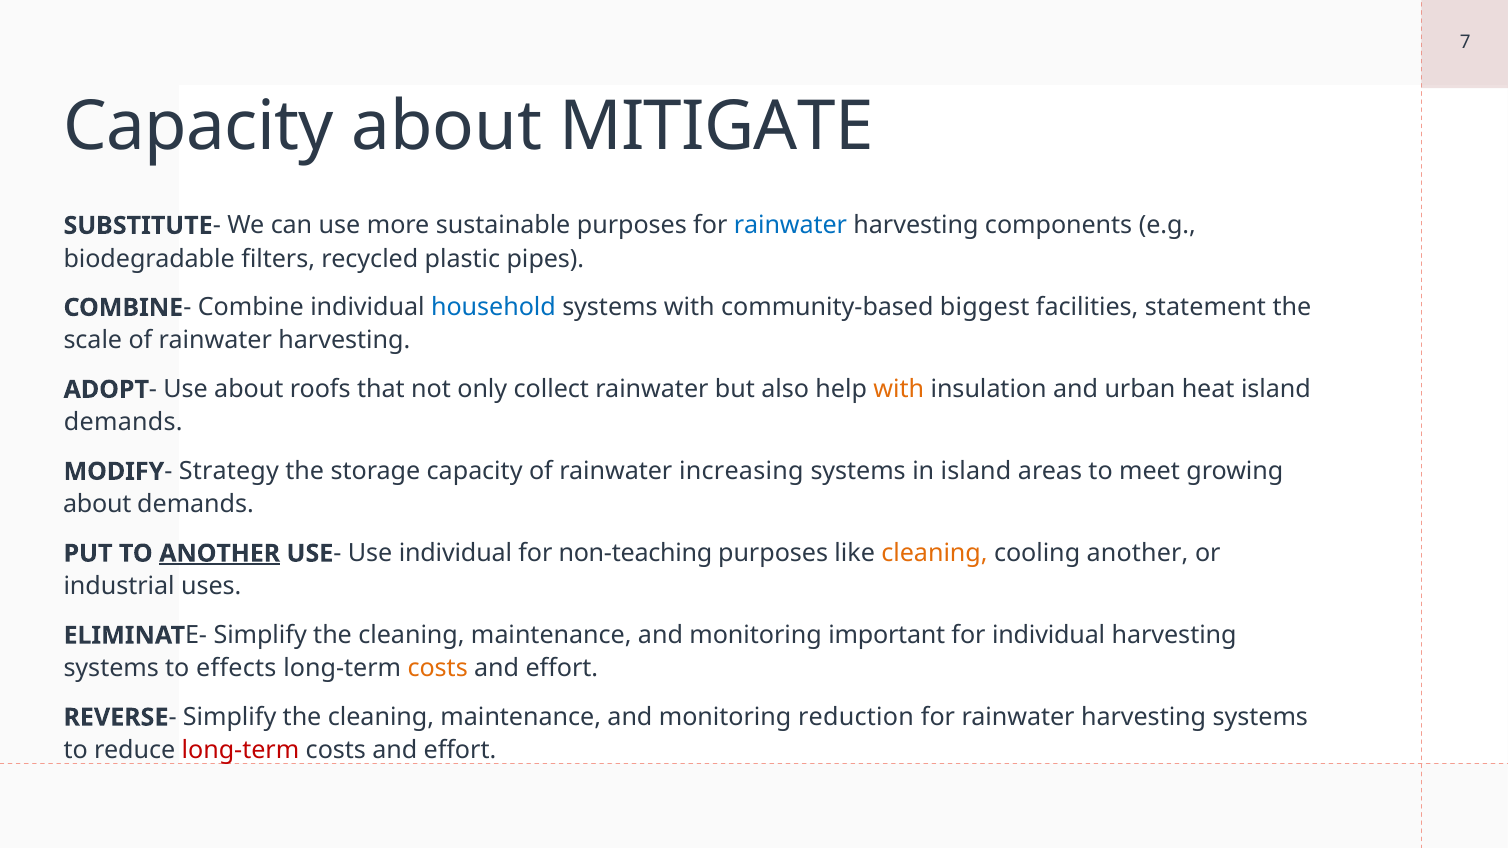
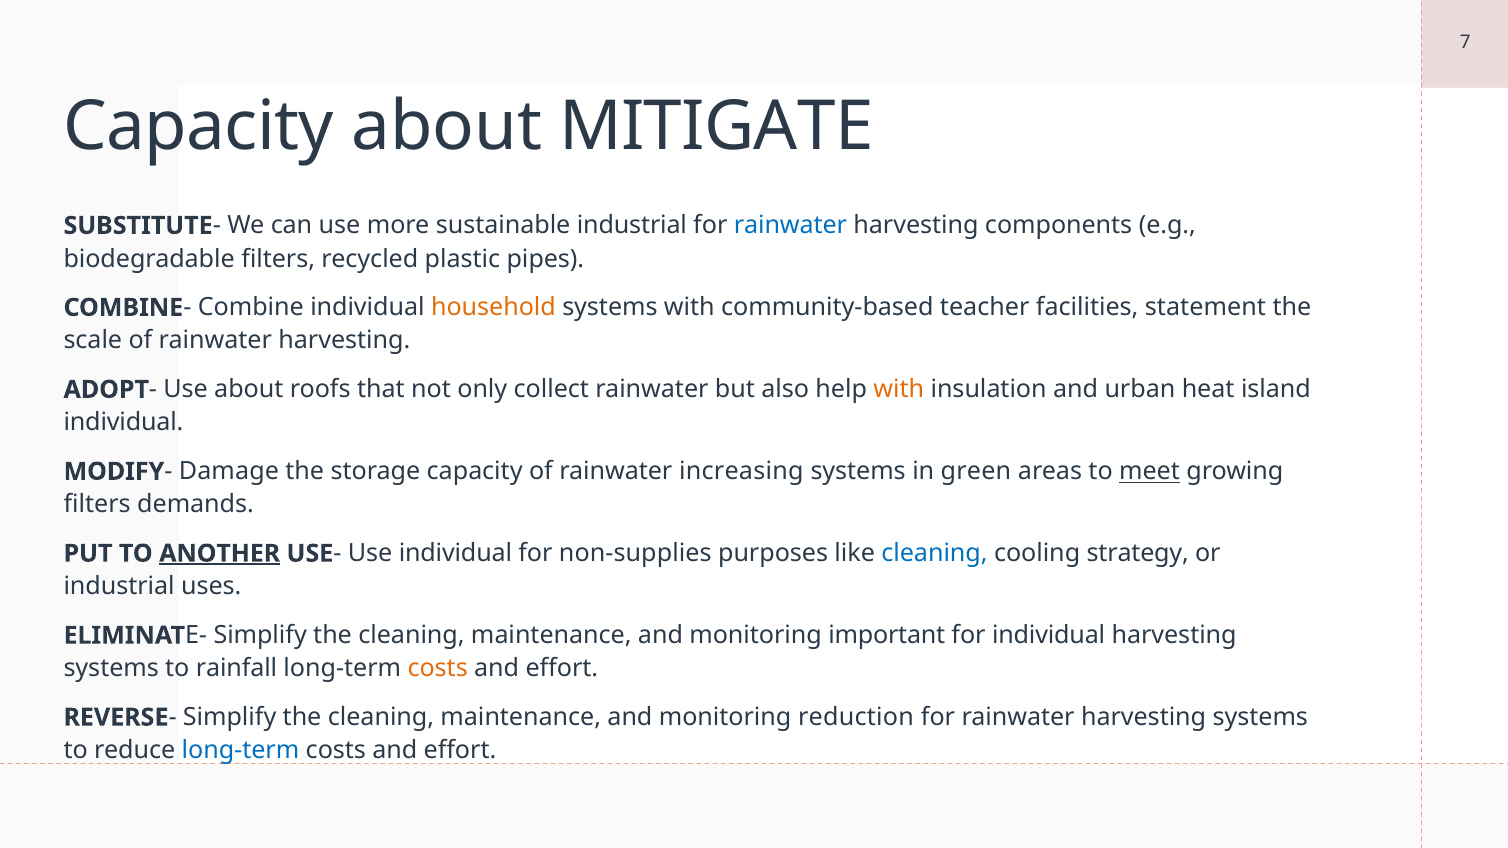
sustainable purposes: purposes -> industrial (632, 226)
household colour: blue -> orange (493, 308)
biggest: biggest -> teacher (985, 308)
demands: demands -> individual (123, 423)
Strategy: Strategy -> Damage (229, 472)
in island: island -> green (976, 472)
meet underline: none -> present (1149, 472)
about: about -> filters (97, 505)
non-teaching: non-teaching -> non-supplies (635, 554)
cleaning colour: orange -> blue (934, 554)
cooling another: another -> strategy (1138, 554)
effects: effects -> rainfall (237, 669)
long-term colour: red -> blue (240, 751)
